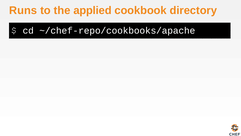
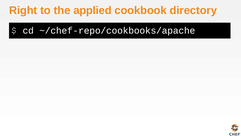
Runs: Runs -> Right (23, 10)
